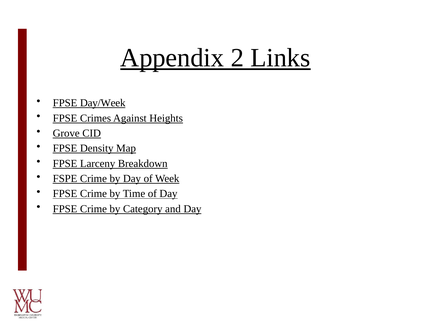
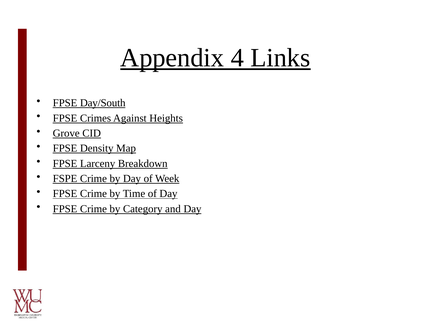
2: 2 -> 4 (237, 58)
Day/Week: Day/Week -> Day/South (103, 103)
